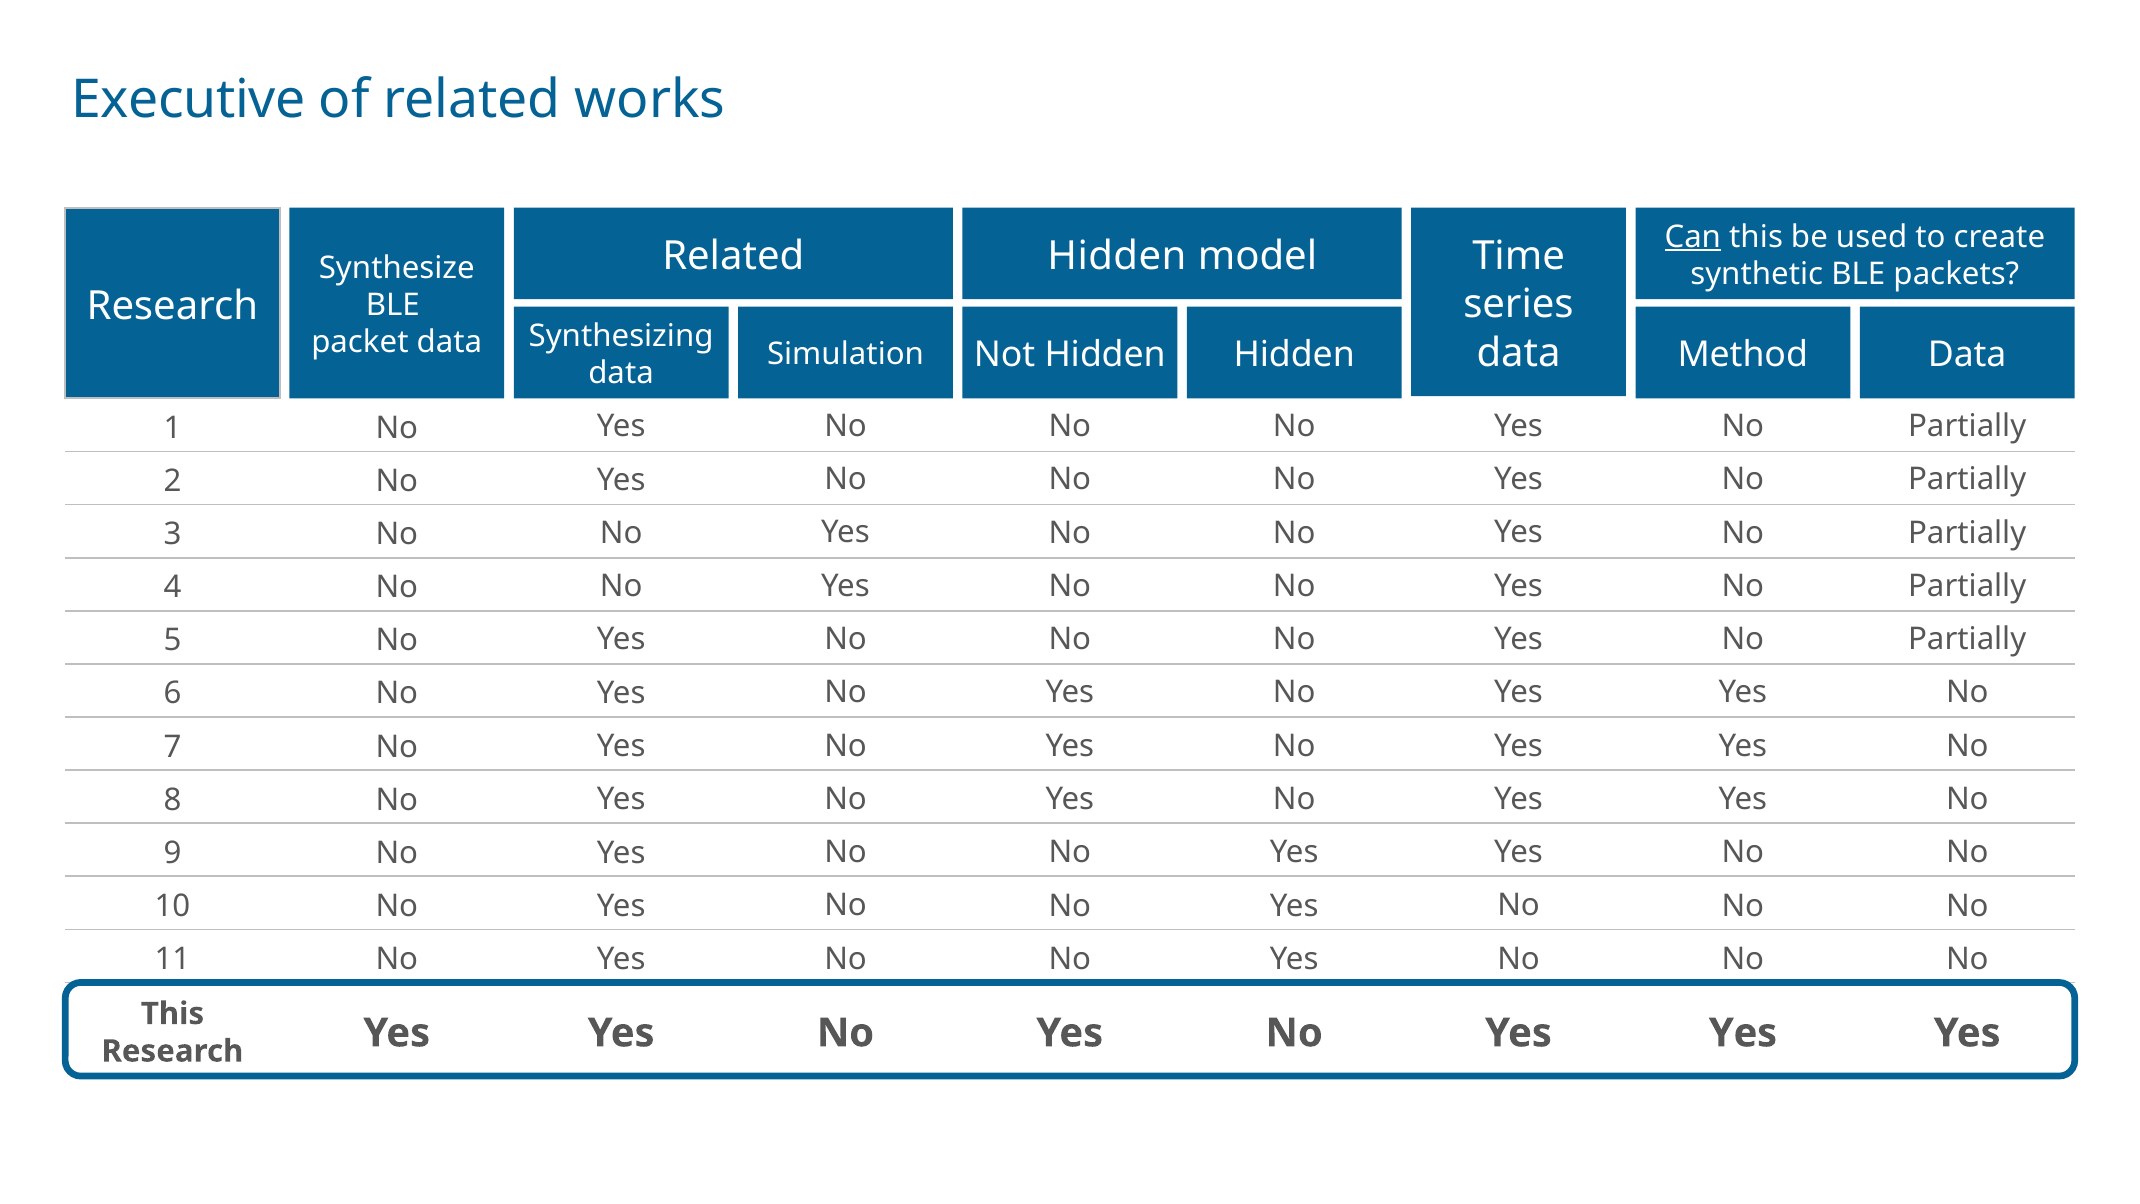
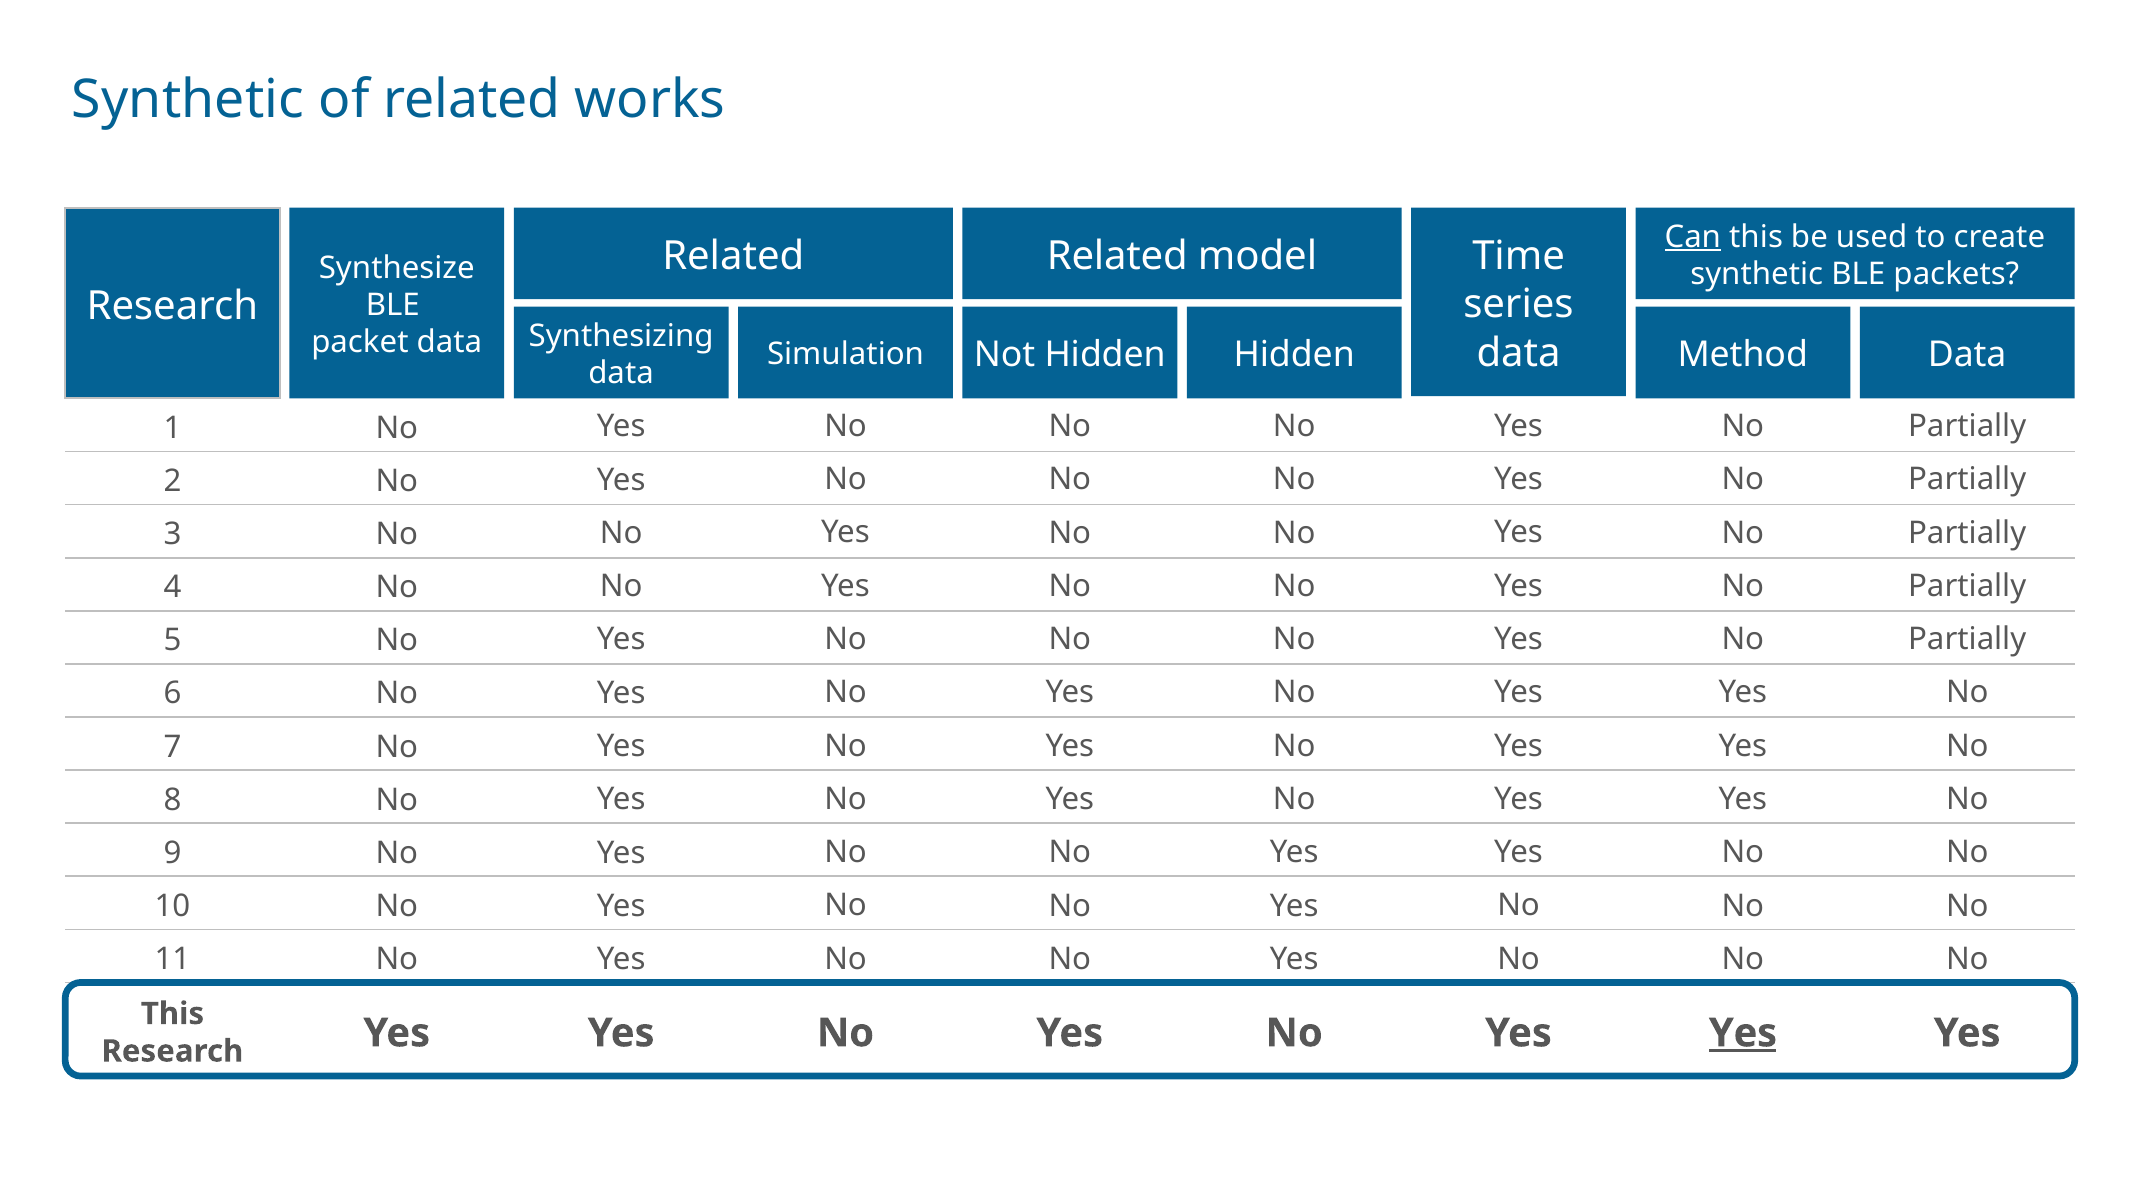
Executive: Executive -> Synthetic (188, 100)
Hidden: Hidden -> Related (1117, 256)
Yes underline: none -> present (1743, 1033)
